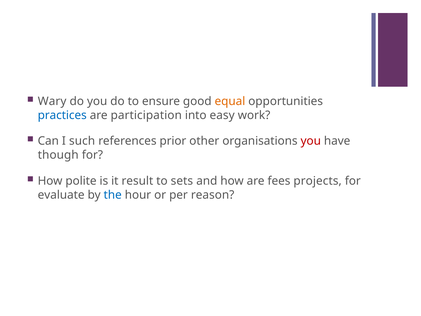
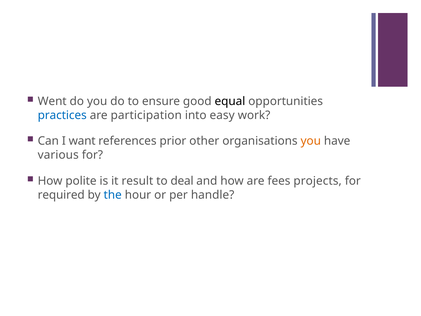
Wary: Wary -> Went (52, 101)
equal colour: orange -> black (230, 101)
such: such -> want (82, 141)
you colour: red -> orange (311, 141)
though: though -> various (58, 155)
sets: sets -> deal (182, 181)
evaluate: evaluate -> required (61, 195)
reason: reason -> handle (213, 195)
